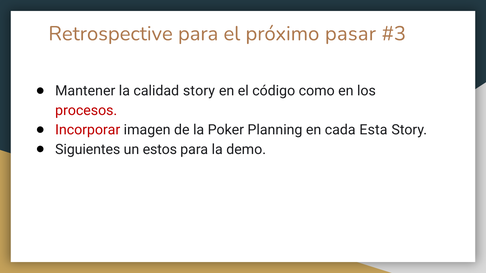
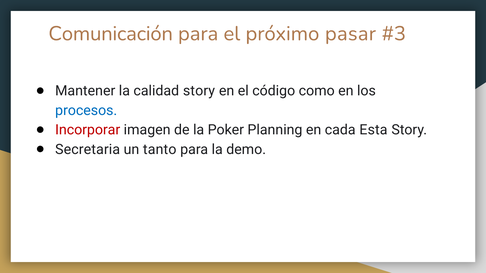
Retrospective: Retrospective -> Comunicación (111, 34)
procesos colour: red -> blue (86, 111)
Siguientes: Siguientes -> Secretaria (88, 150)
estos: estos -> tanto (160, 150)
